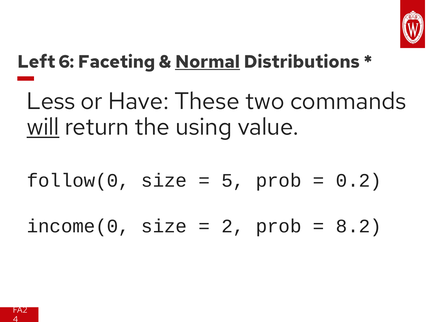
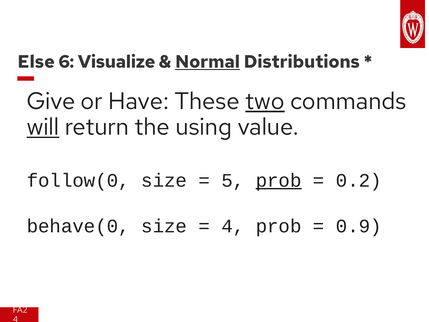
Left: Left -> Else (36, 62)
Faceting: Faceting -> Visualize (117, 62)
Less: Less -> Give (51, 101)
two underline: none -> present (265, 101)
prob underline: none -> present (279, 180)
income(0: income(0 -> behave(0 (78, 226)
2: 2 -> 4 (233, 226)
8.2: 8.2 -> 0.9 (359, 226)
